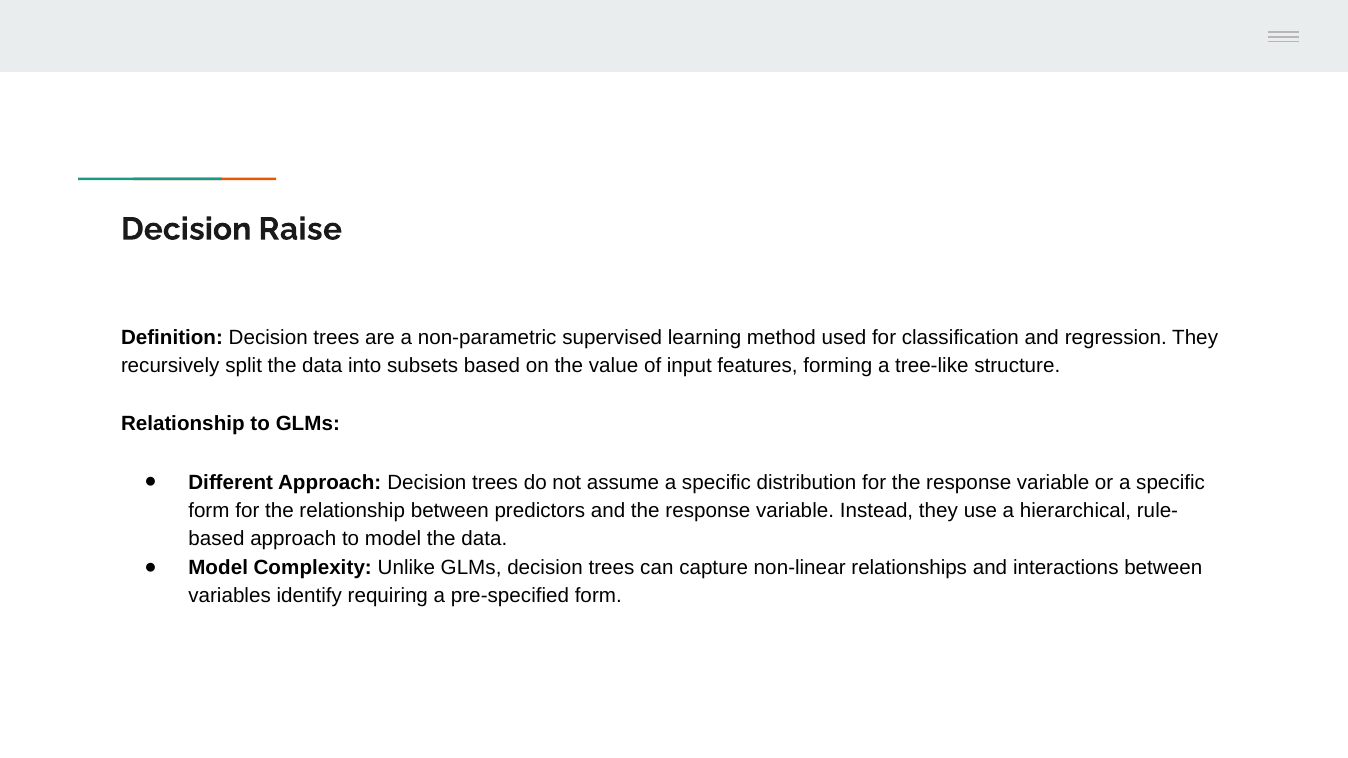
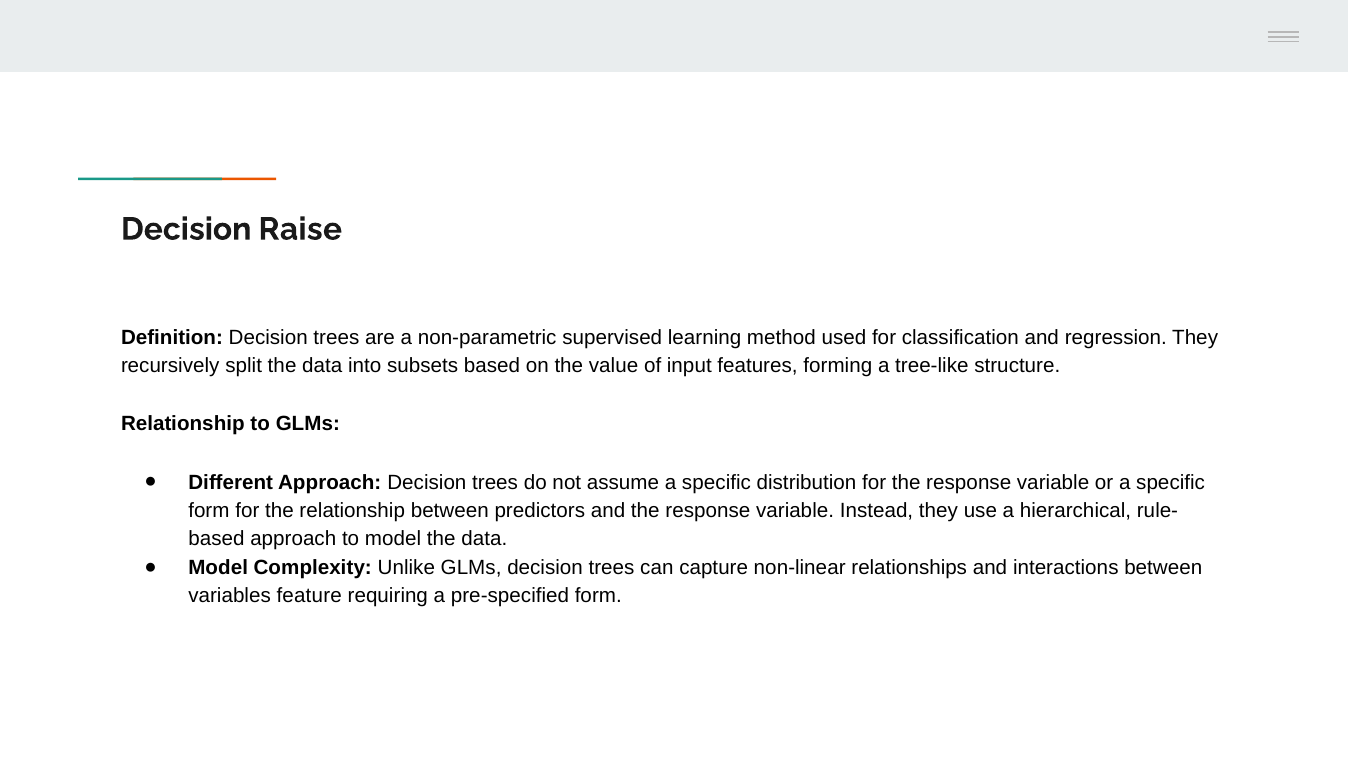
identify: identify -> feature (309, 596)
